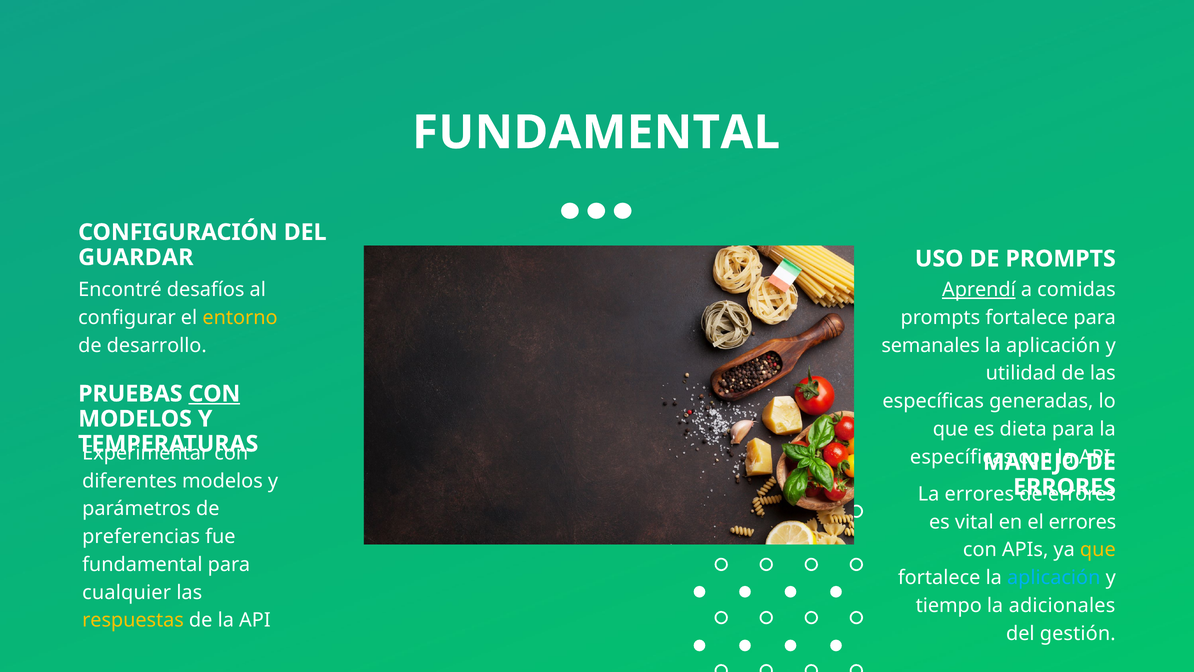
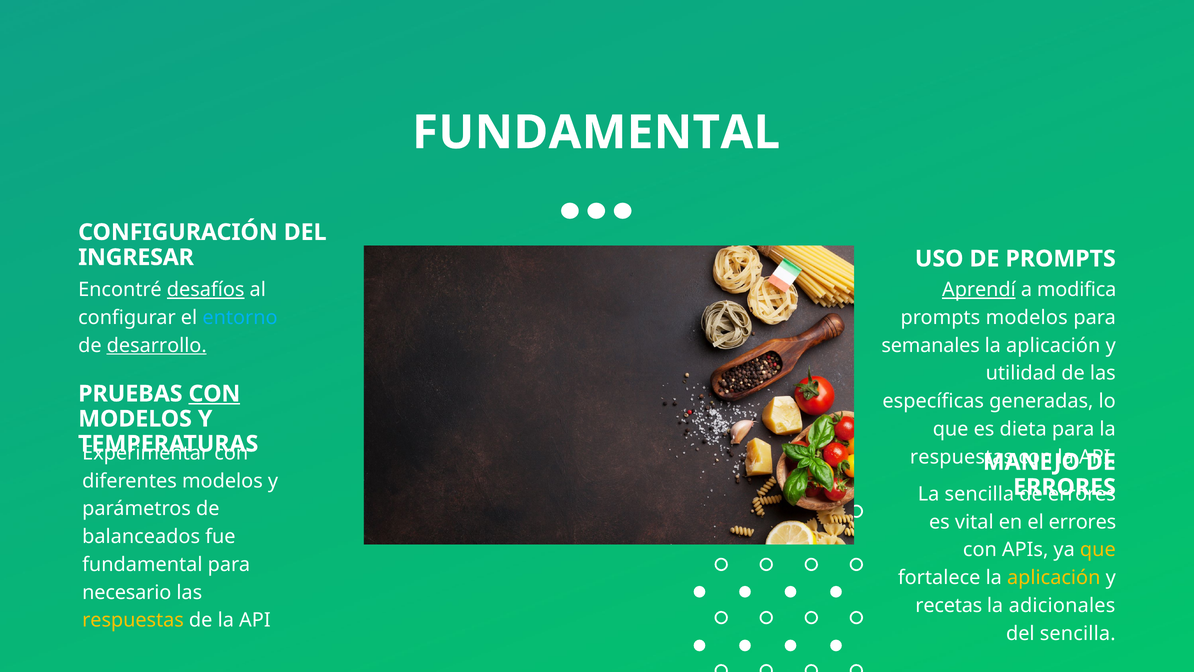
GUARDAR: GUARDAR -> INGRESAR (136, 257)
desafíos underline: none -> present (206, 290)
comidas: comidas -> modifica (1077, 290)
entorno colour: yellow -> light blue (240, 317)
prompts fortalece: fortalece -> modelos (1027, 317)
desarrollo underline: none -> present (157, 345)
específicas: específicas -> respuestas (962, 457)
La errores: errores -> sencilla (979, 494)
preferencias: preferencias -> balanceados (141, 536)
aplicación colour: light blue -> yellow (1054, 577)
cualquier: cualquier -> necesario (127, 592)
tiempo: tiempo -> recetas (949, 605)
del gestión: gestión -> sencilla (1078, 633)
